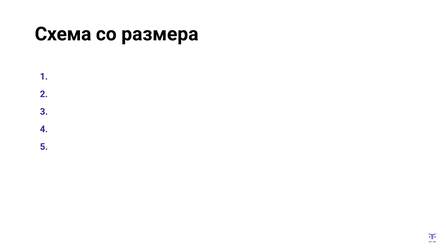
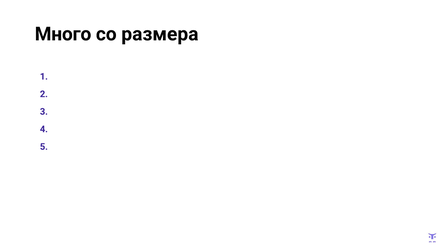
Схема: Схема -> Много (63, 34)
